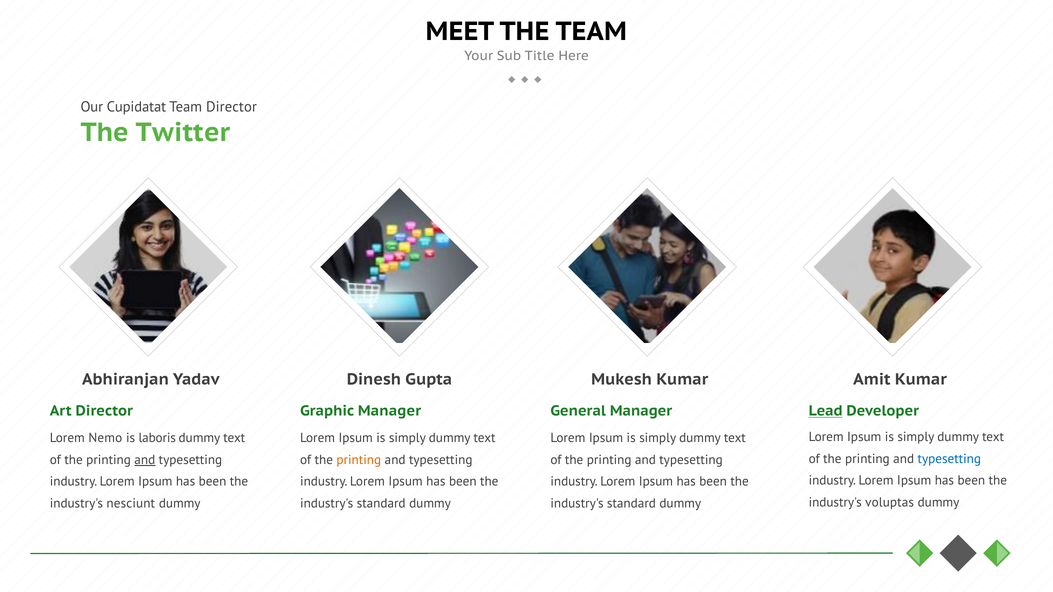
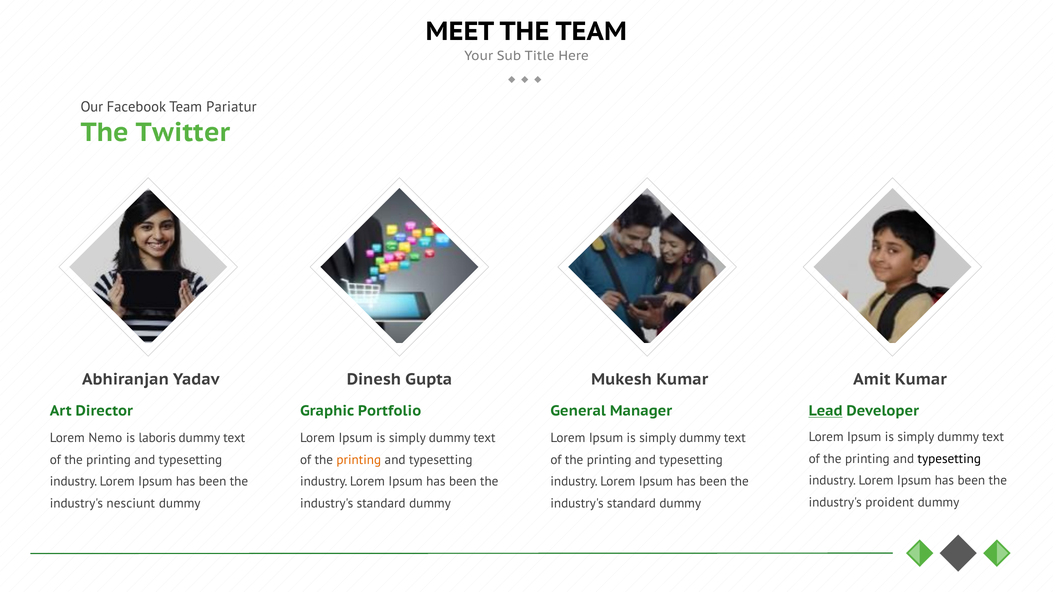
Cupidatat: Cupidatat -> Facebook (136, 107)
Team Director: Director -> Pariatur (231, 107)
Graphic Manager: Manager -> Portfolio (390, 411)
typesetting colour: blue -> black (949, 459)
and underline: present -> none (145, 460)
voluptas: voluptas -> proident (890, 503)
